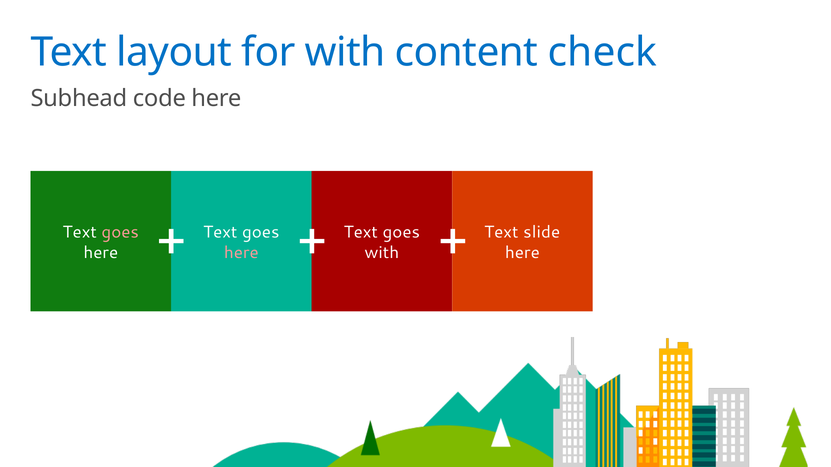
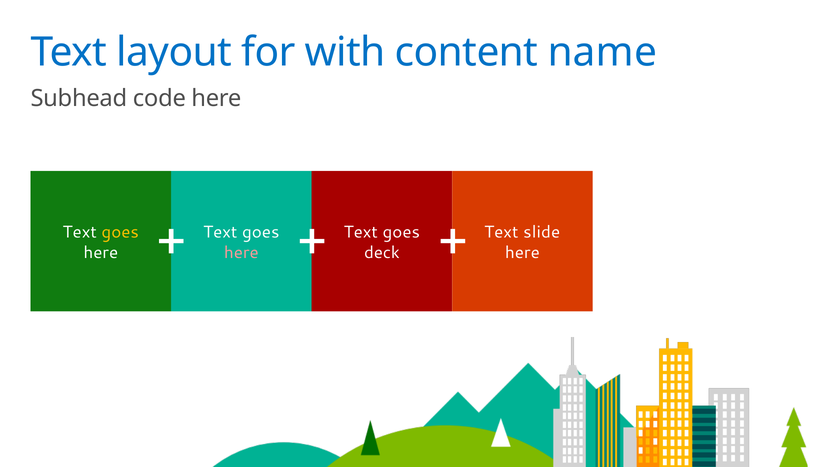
check: check -> name (602, 52)
goes colour: pink -> yellow (120, 232)
with: with -> deck (382, 253)
